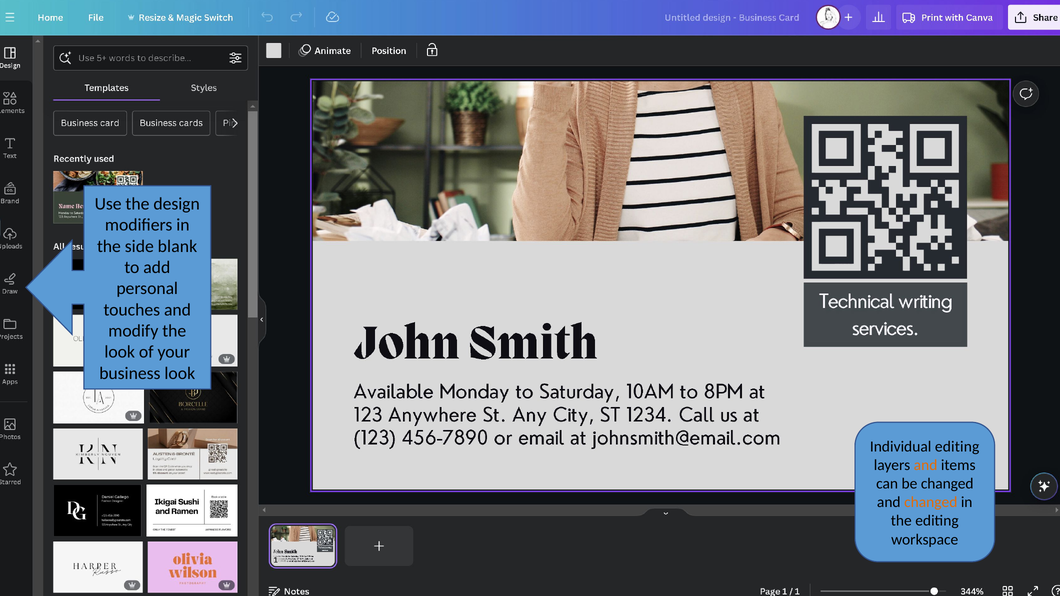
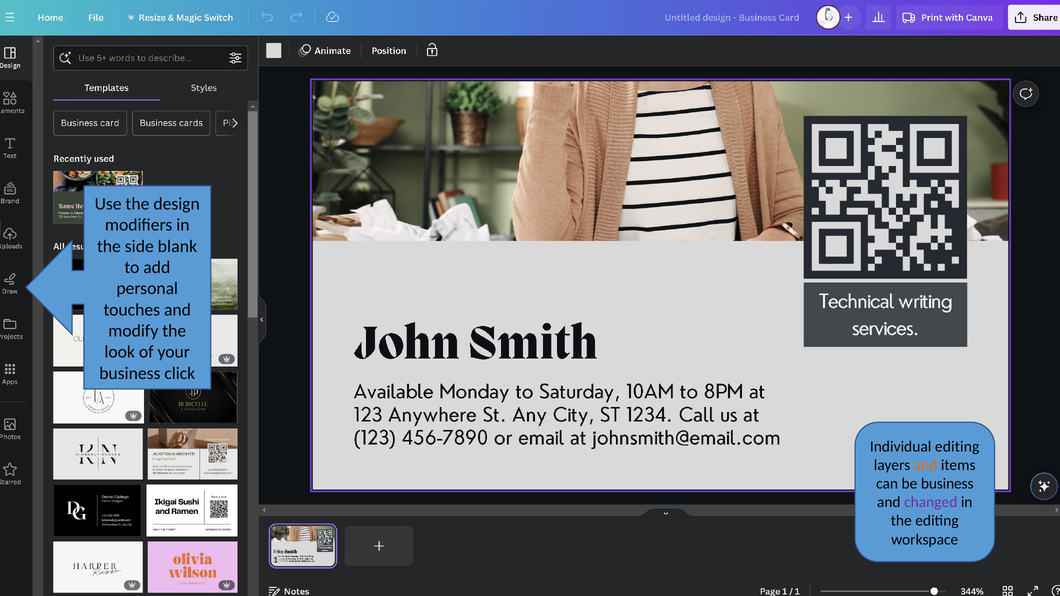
business look: look -> click (180, 373)
be changed: changed -> business (947, 484)
changed colour: orange -> purple (931, 503)
